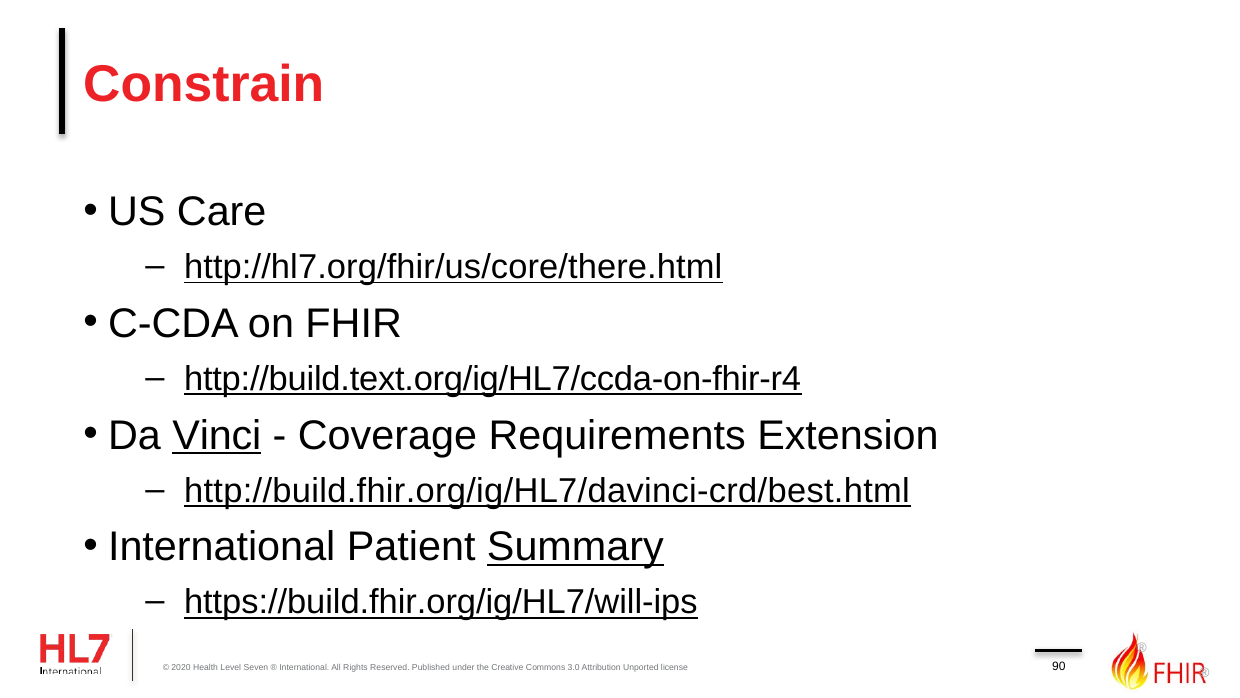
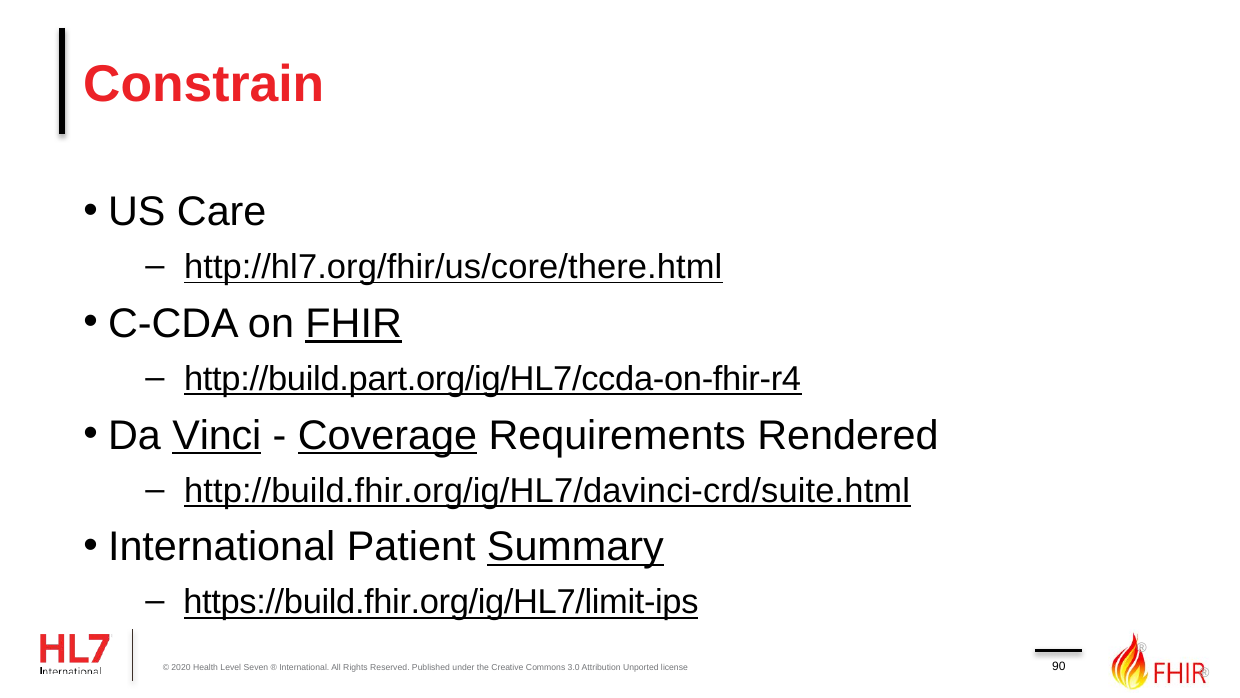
FHIR underline: none -> present (354, 323)
http://build.text.org/ig/HL7/ccda-on-fhir-r4: http://build.text.org/ig/HL7/ccda-on-fhir-r4 -> http://build.part.org/ig/HL7/ccda-on-fhir-r4 (493, 379)
Coverage underline: none -> present (387, 435)
Extension: Extension -> Rendered (848, 435)
http://build.fhir.org/ig/HL7/davinci-crd/best.html: http://build.fhir.org/ig/HL7/davinci-crd/best.html -> http://build.fhir.org/ig/HL7/davinci-crd/suite.html (547, 490)
https://build.fhir.org/ig/HL7/will-ips: https://build.fhir.org/ig/HL7/will-ips -> https://build.fhir.org/ig/HL7/limit-ips (441, 602)
